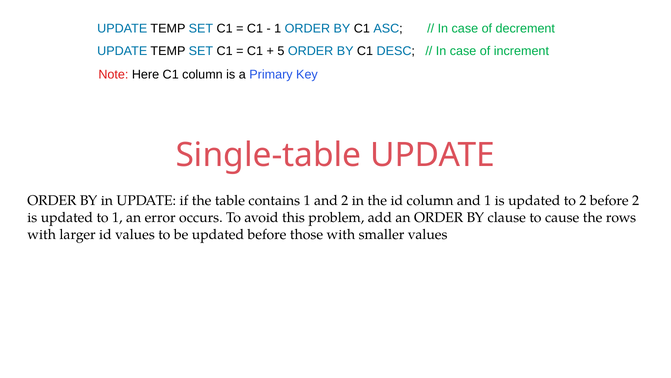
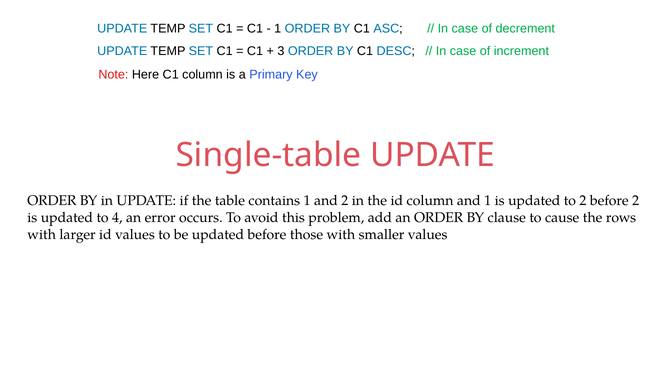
5: 5 -> 3 (281, 51)
to 1: 1 -> 4 (117, 217)
